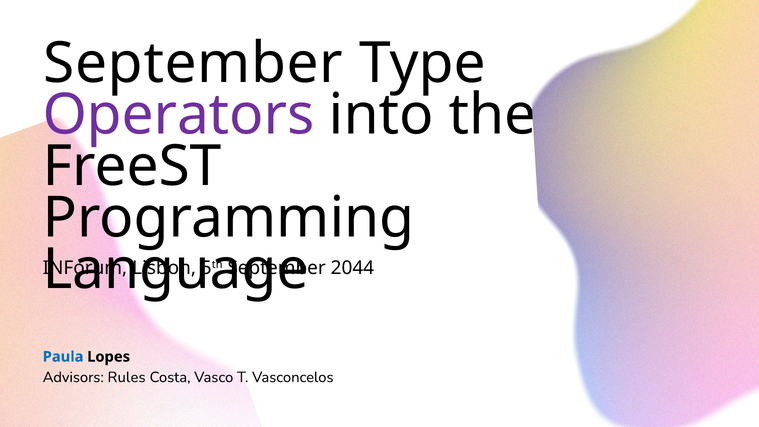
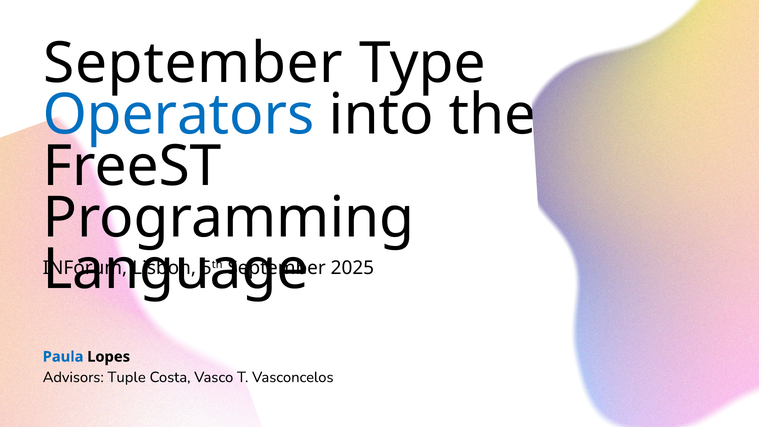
Operators colour: purple -> blue (178, 115)
2044: 2044 -> 2025 (352, 268)
Rules: Rules -> Tuple (127, 377)
